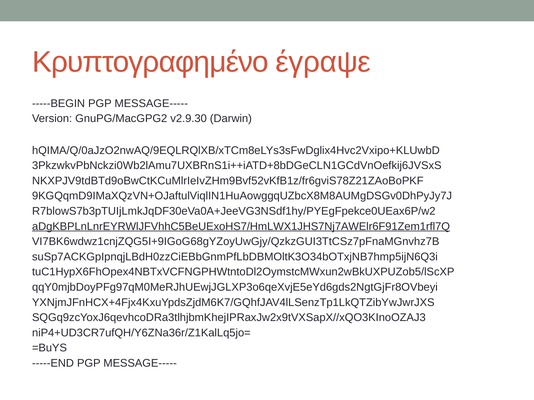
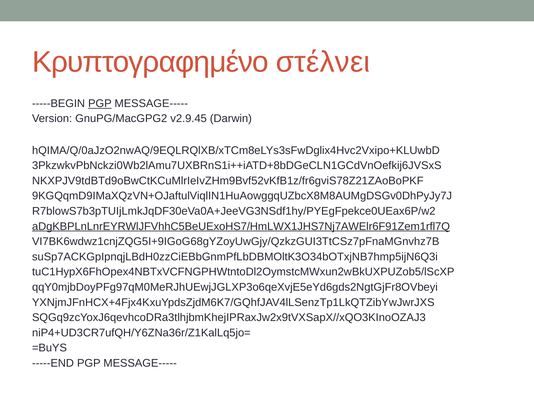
έγραψε: έγραψε -> στέλνει (323, 62)
PGP underline: none -> present (100, 104)
v2.9.30: v2.9.30 -> v2.9.45 (189, 119)
